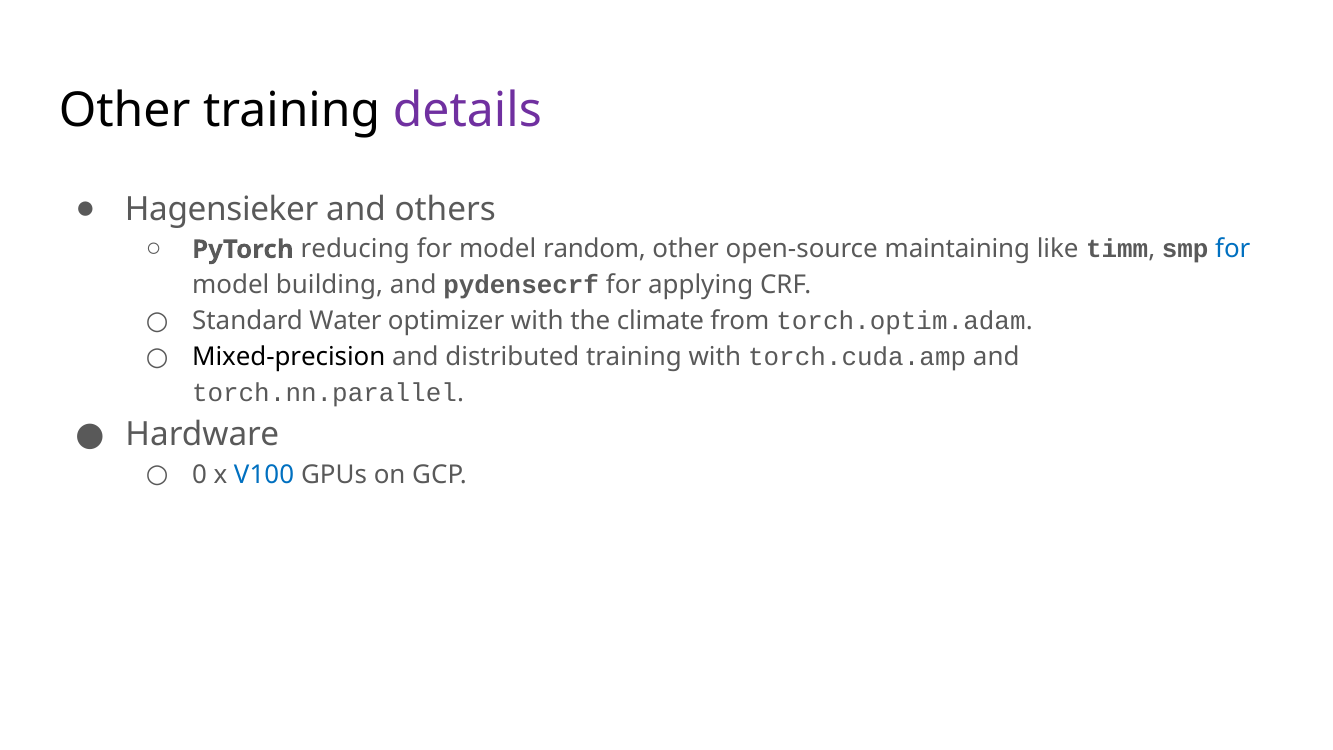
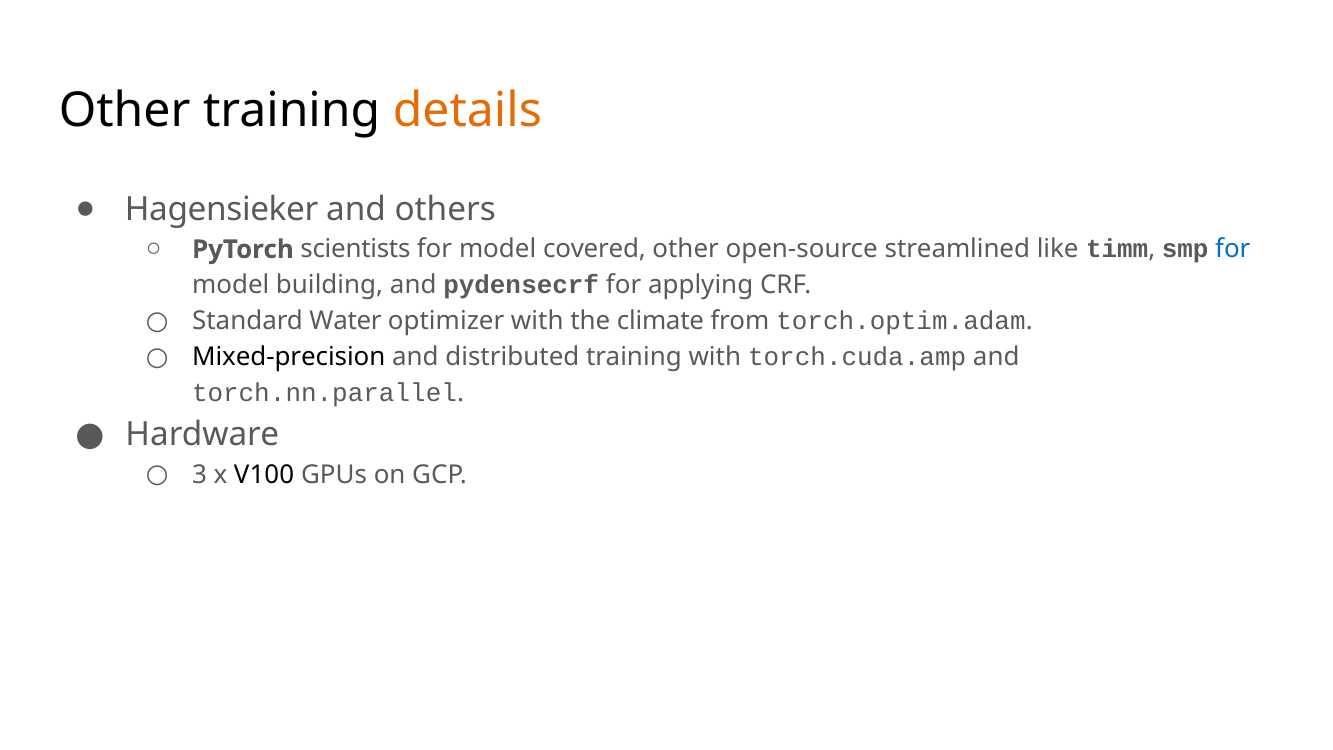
details colour: purple -> orange (467, 110)
reducing: reducing -> scientists (355, 249)
random: random -> covered (594, 249)
maintaining: maintaining -> streamlined (957, 249)
0: 0 -> 3 (199, 475)
V100 colour: blue -> black (264, 475)
